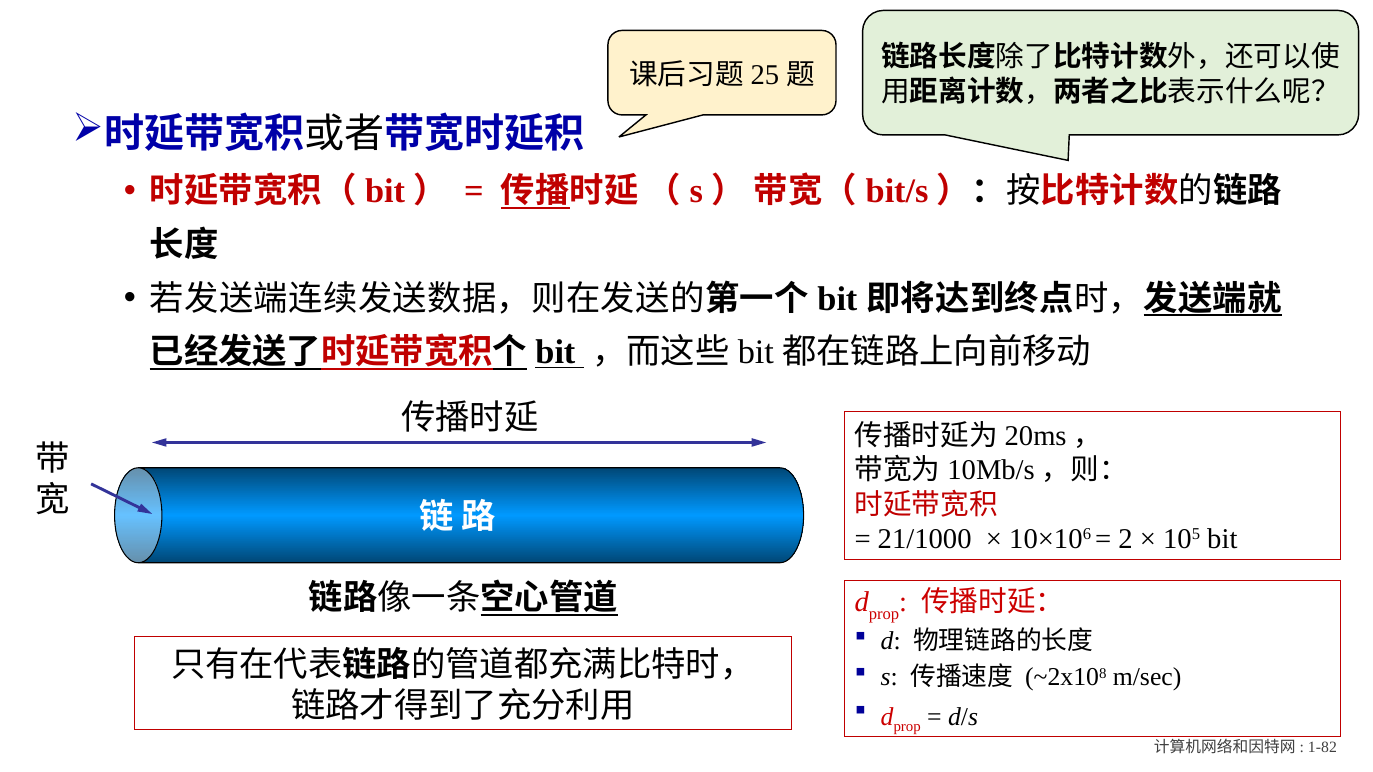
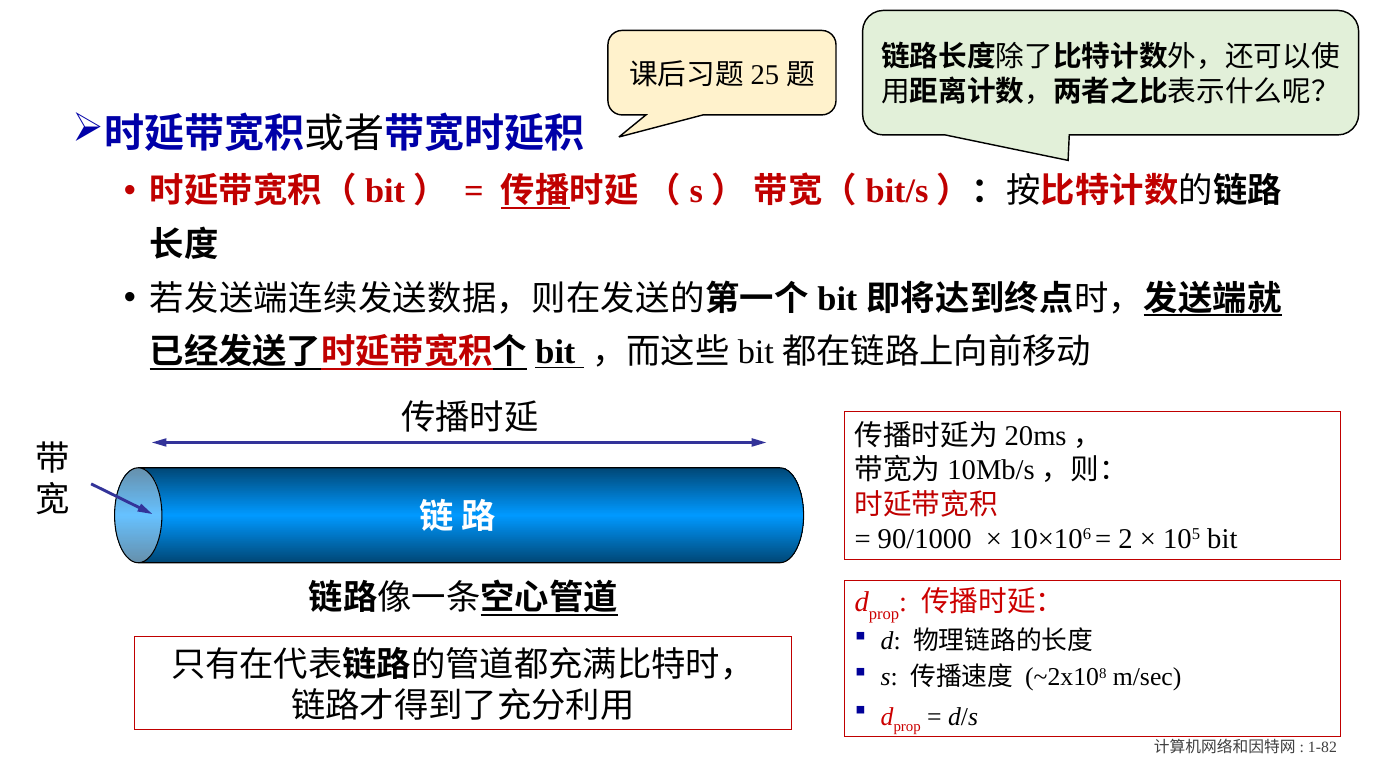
21/1000: 21/1000 -> 90/1000 (925, 539)
